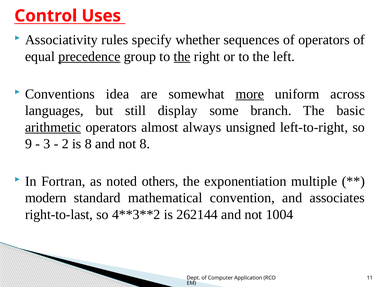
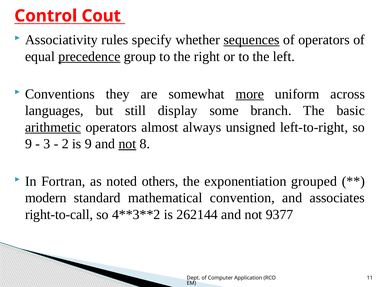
Uses: Uses -> Cout (101, 16)
sequences underline: none -> present (252, 40)
the underline: present -> none (182, 56)
idea: idea -> they (118, 94)
is 8: 8 -> 9 (88, 144)
not underline: none -> present (127, 144)
multiple: multiple -> grouped (314, 181)
right-to-last: right-to-last -> right-to-call (59, 214)
1004: 1004 -> 9377 (280, 214)
